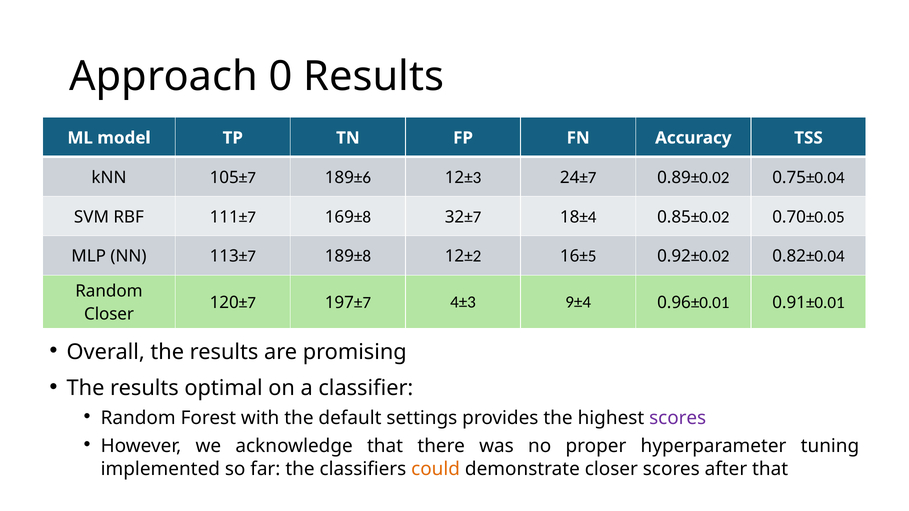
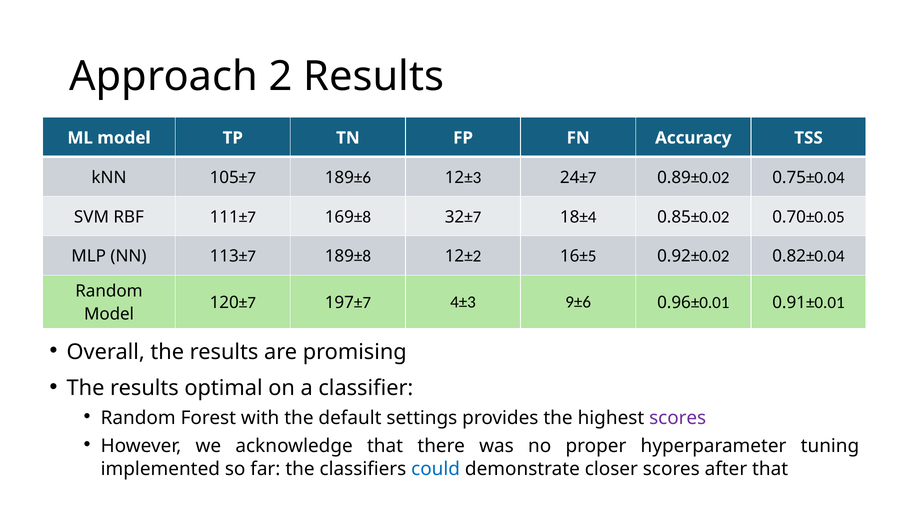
0: 0 -> 2 (281, 76)
9±4: 9±4 -> 9±6 (578, 302)
Closer: Closer -> Model (109, 314)
could colour: orange -> blue (436, 469)
